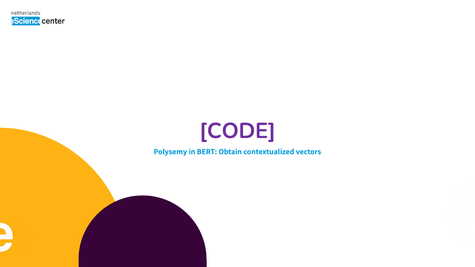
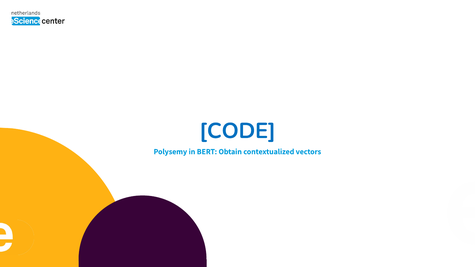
CODE colour: purple -> blue (238, 131)
